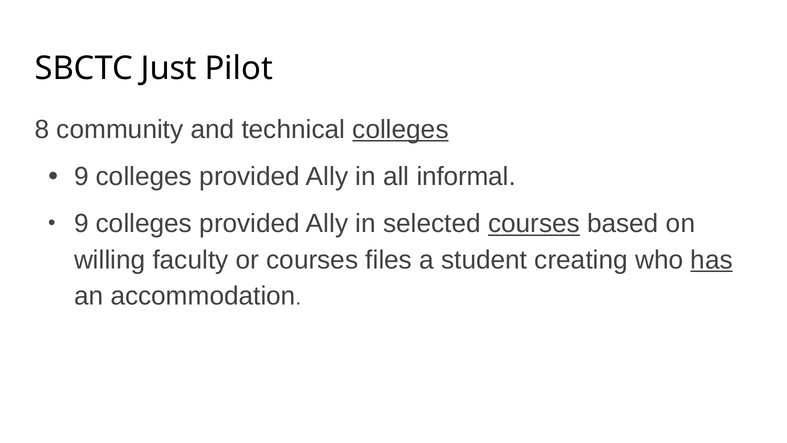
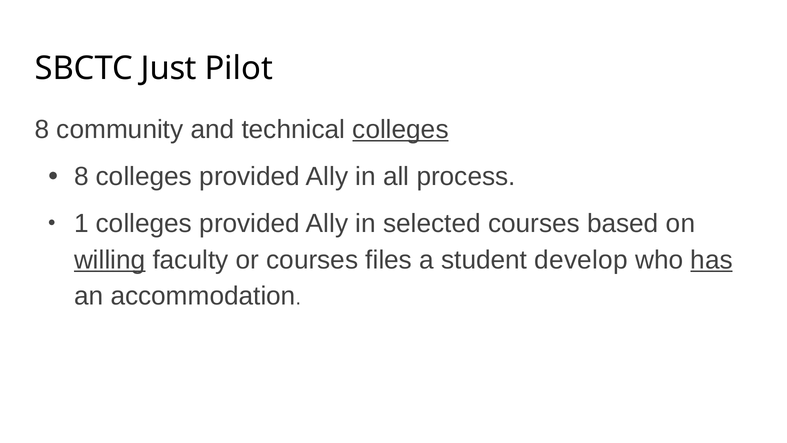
9: 9 -> 8 (81, 176)
informal: informal -> process (466, 176)
9: 9 -> 1 (81, 224)
courses underline: present -> none (534, 224)
willing underline: none -> present (110, 260)
creating: creating -> develop (581, 260)
